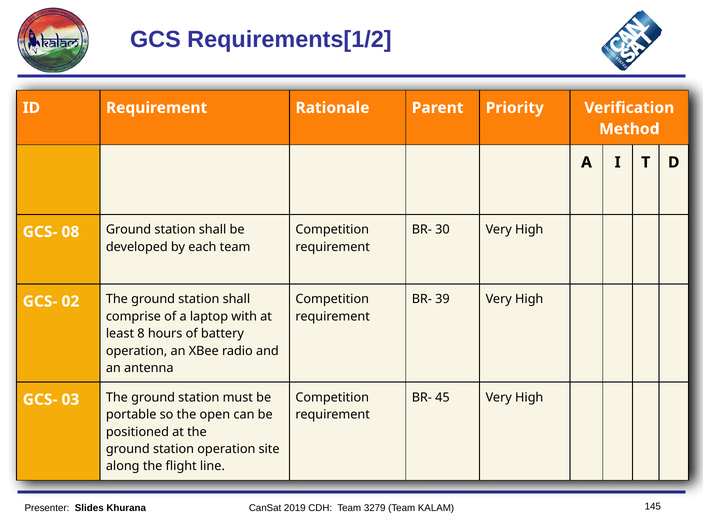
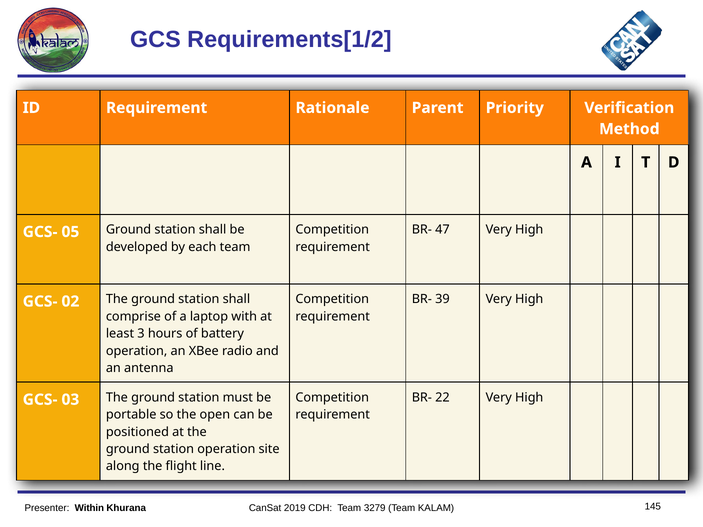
30: 30 -> 47 (442, 230)
08: 08 -> 05 (70, 232)
8: 8 -> 3 (141, 334)
45: 45 -> 22 (442, 398)
Slides: Slides -> Within (89, 508)
